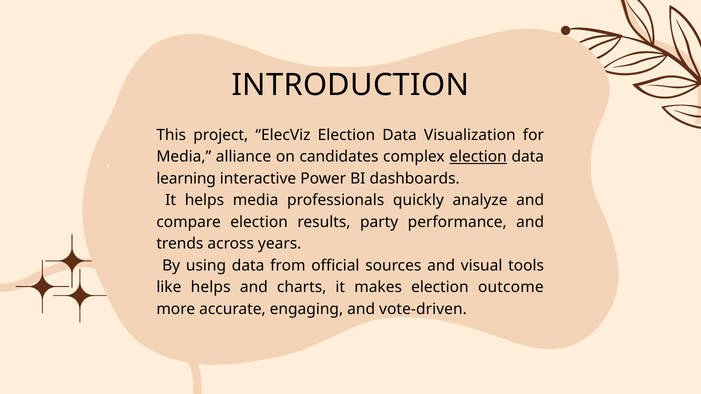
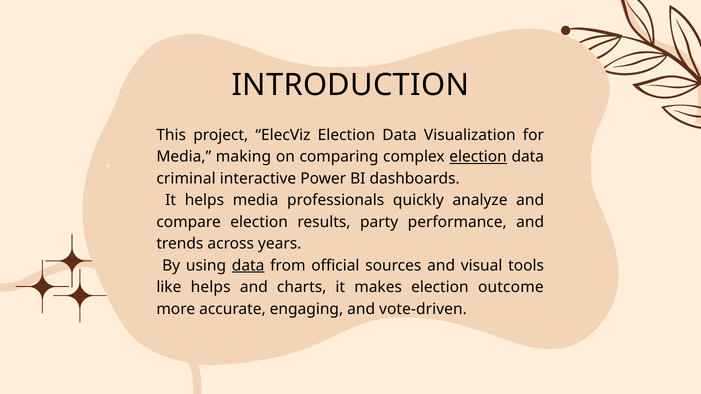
alliance: alliance -> making (243, 157)
candidates: candidates -> comparing (339, 157)
learning: learning -> criminal (186, 179)
data underline: none -> present (248, 266)
